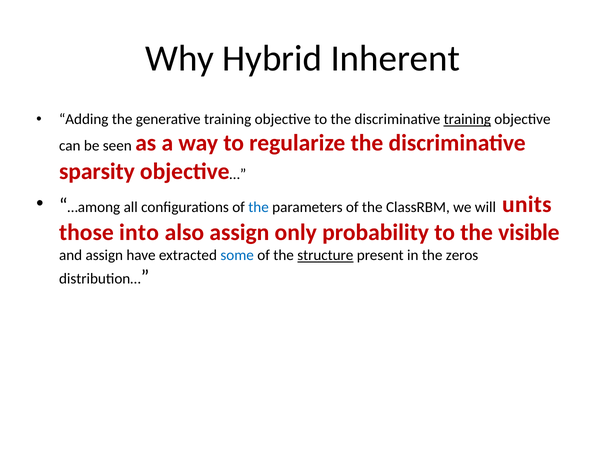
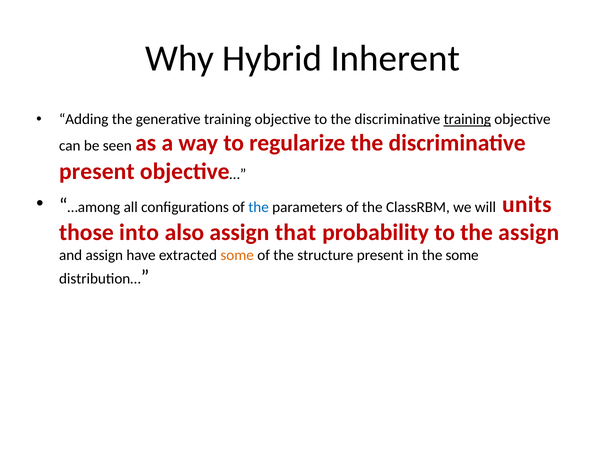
sparsity: sparsity -> present (97, 171)
only: only -> that (296, 232)
the visible: visible -> assign (529, 232)
some colour: blue -> orange (237, 255)
structure underline: present -> none (325, 255)
the zeros: zeros -> some (462, 255)
